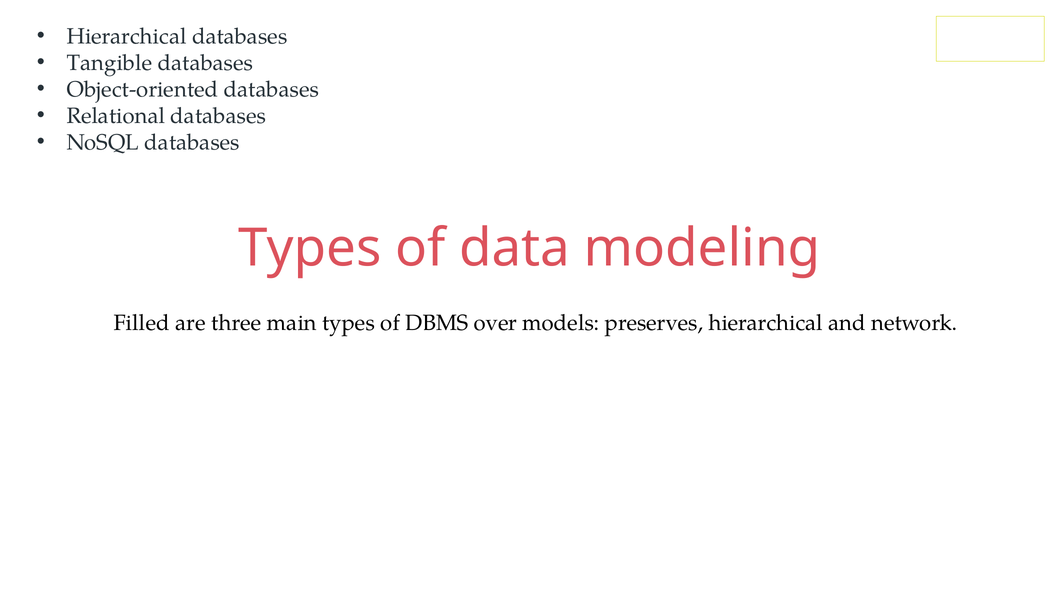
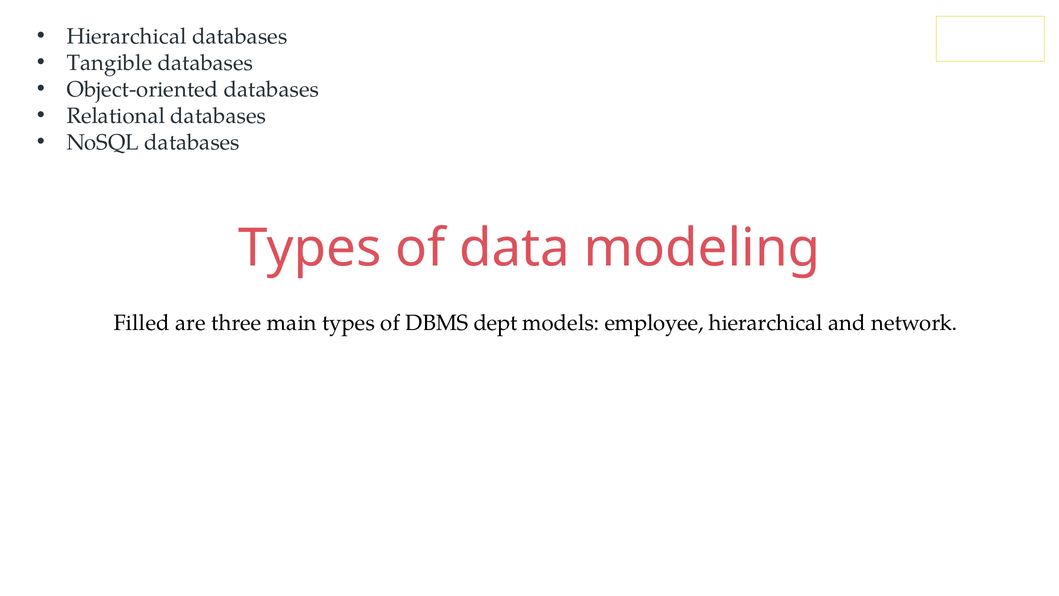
over: over -> dept (496, 323)
preserves: preserves -> employee (654, 323)
